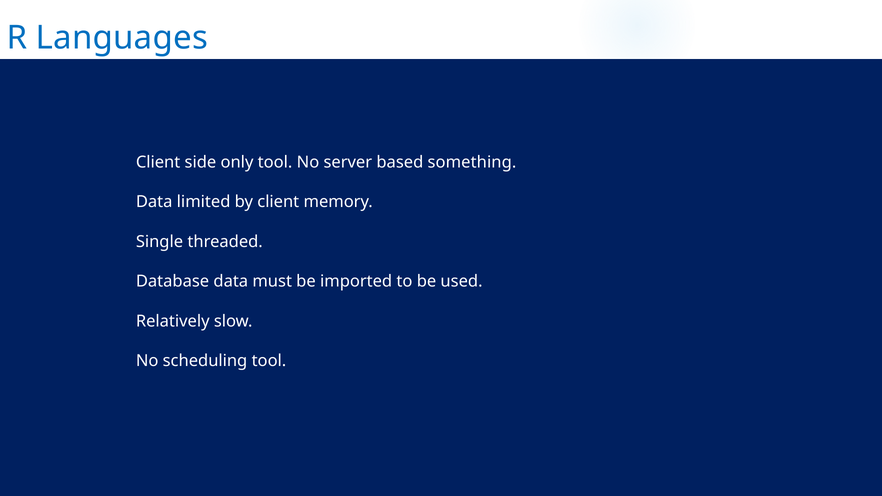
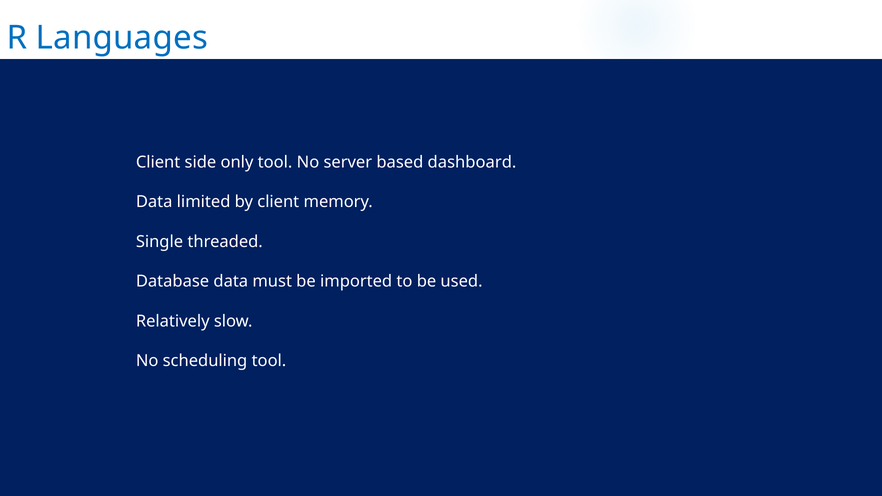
something: something -> dashboard (472, 162)
